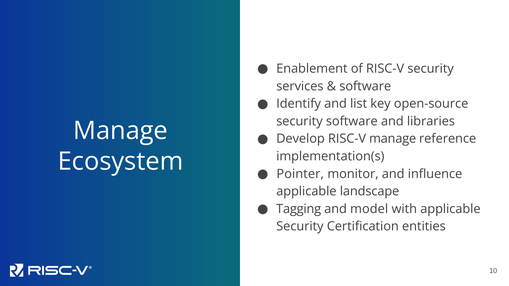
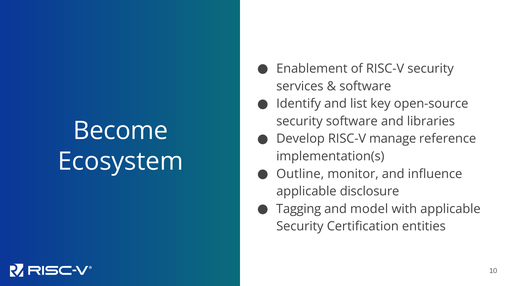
Manage: Manage -> Become (121, 131)
Pointer: Pointer -> Outline (300, 174)
landscape: landscape -> disclosure (370, 192)
